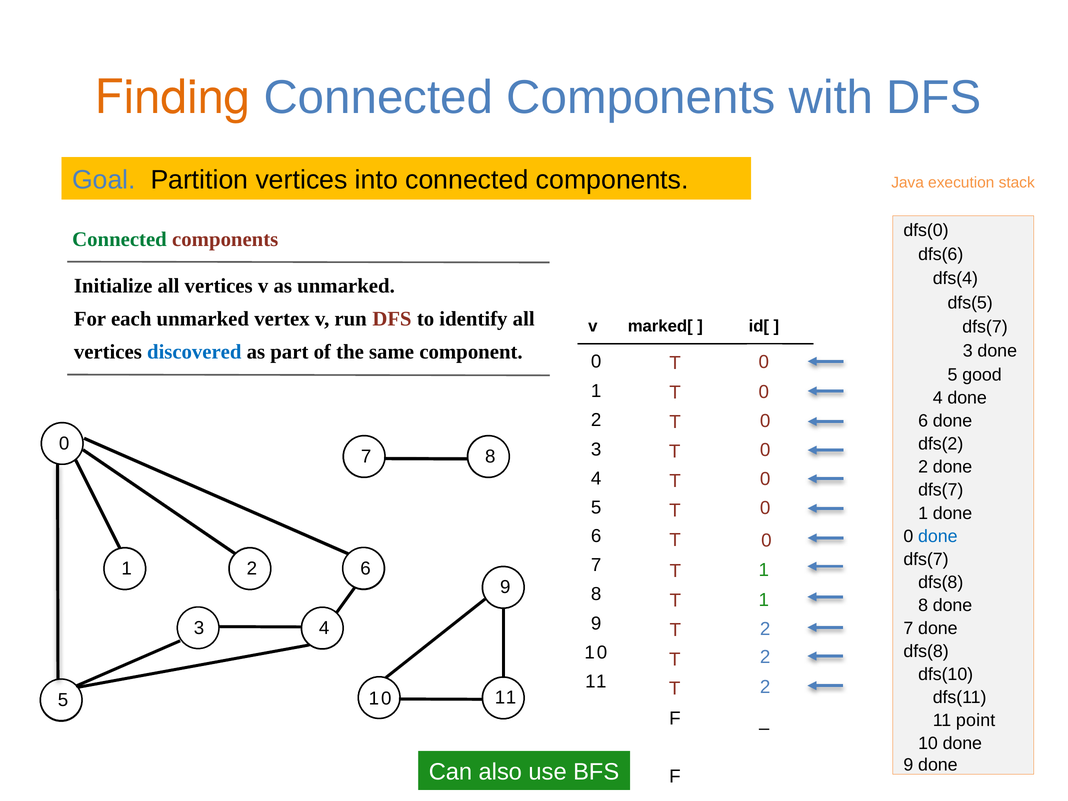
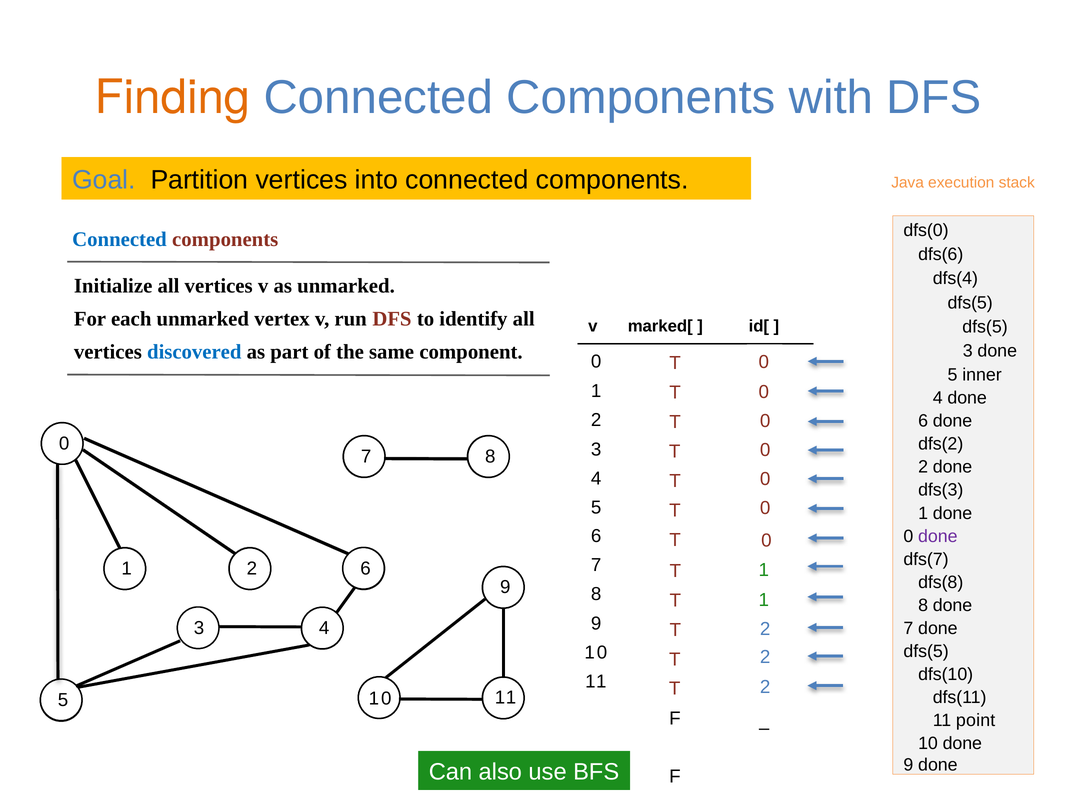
Connected colour: green -> blue (119, 239)
dfs(7: dfs(7 -> dfs(5 (985, 327)
good: good -> inner (982, 375)
dfs(7: dfs(7 -> dfs(3 (941, 490)
done colour: blue -> purple (938, 536)
dfs(8: dfs(8 -> dfs(5 (926, 651)
